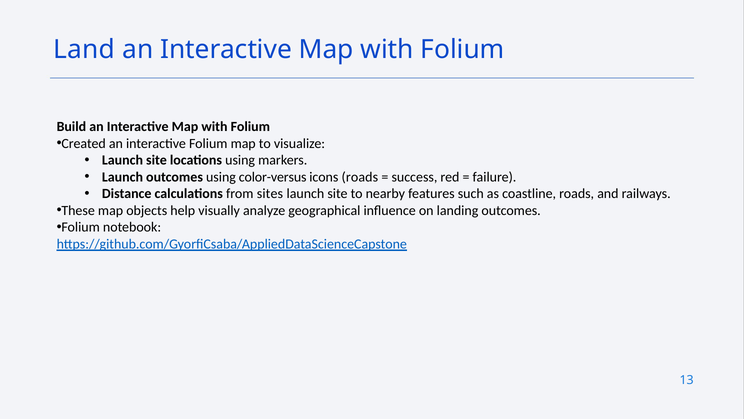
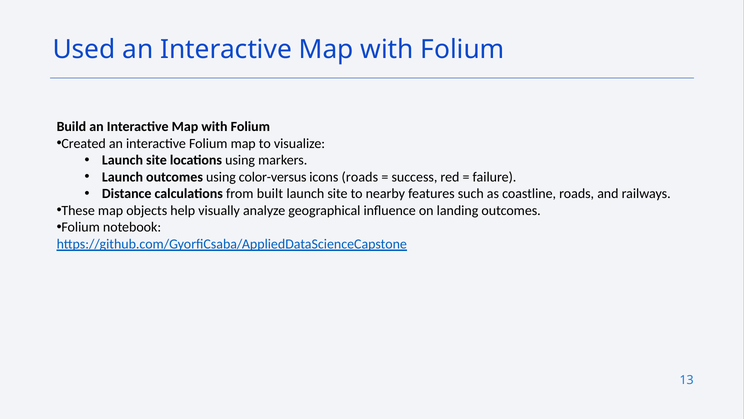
Land: Land -> Used (84, 50)
sites: sites -> built (270, 193)
